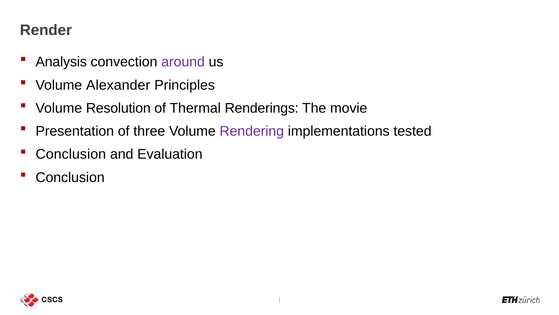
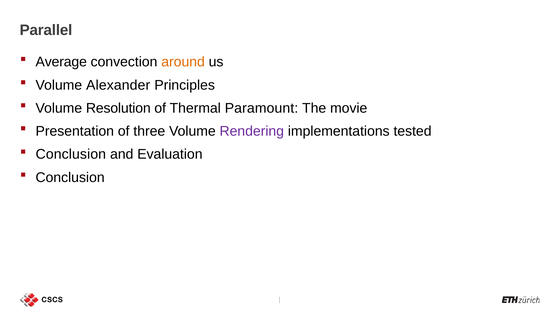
Render: Render -> Parallel (46, 30)
Analysis: Analysis -> Average (61, 62)
around colour: purple -> orange (183, 62)
Renderings: Renderings -> Paramount (262, 108)
